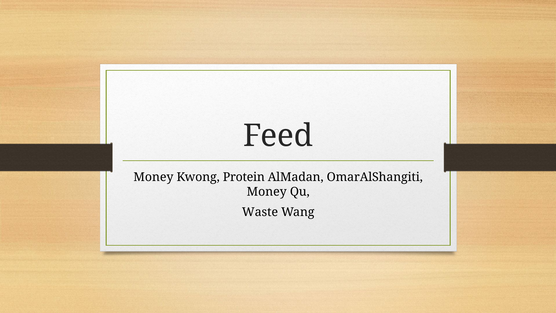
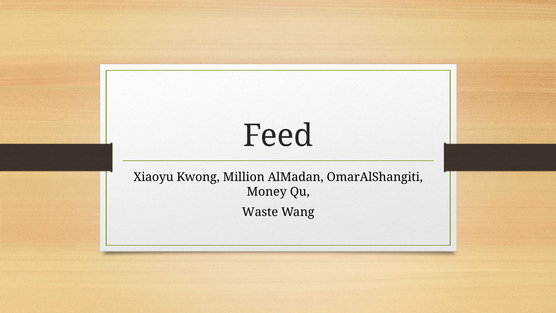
Money: Money -> Xiaoyu (154, 177)
Protein: Protein -> Million (244, 177)
